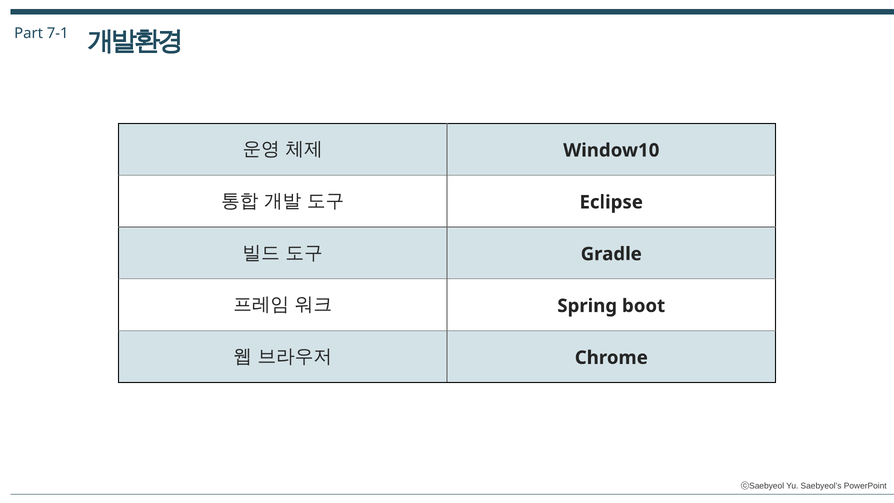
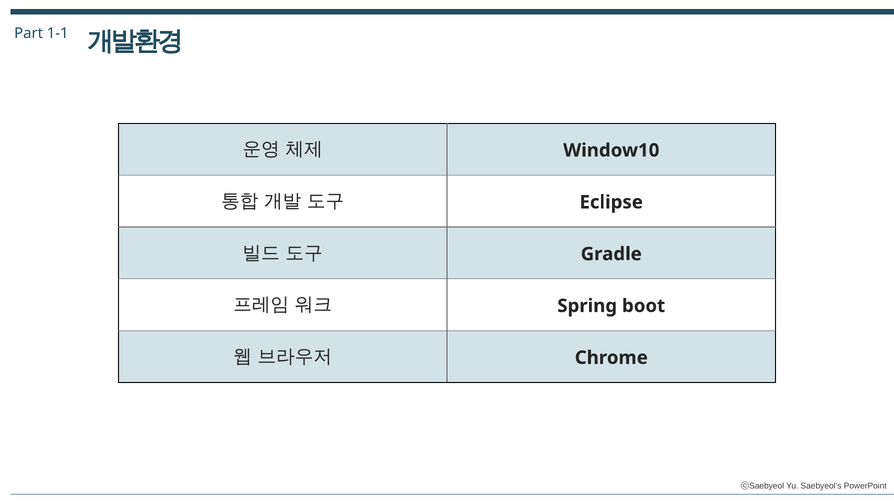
7-1: 7-1 -> 1-1 (58, 33)
